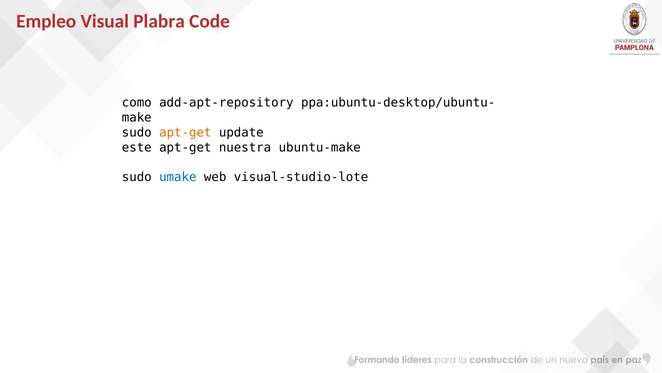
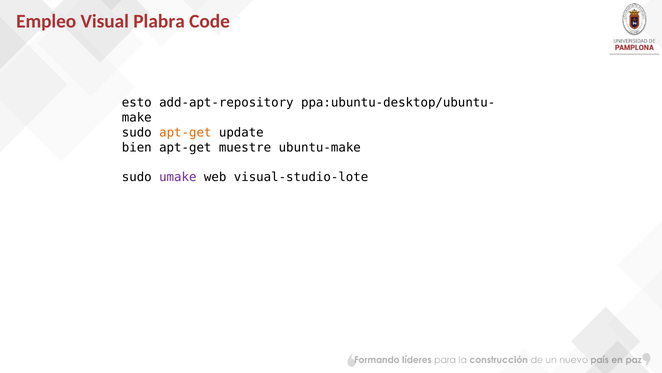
como: como -> esto (137, 103)
este: este -> bien (137, 147)
nuestra: nuestra -> muestre (245, 147)
umake colour: blue -> purple (178, 177)
